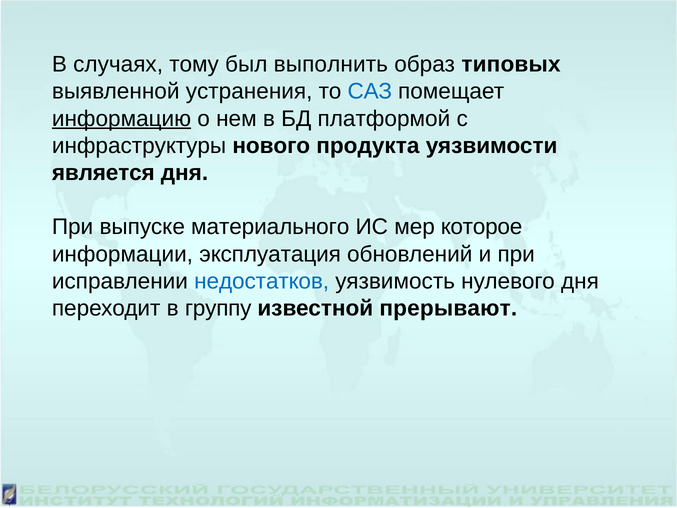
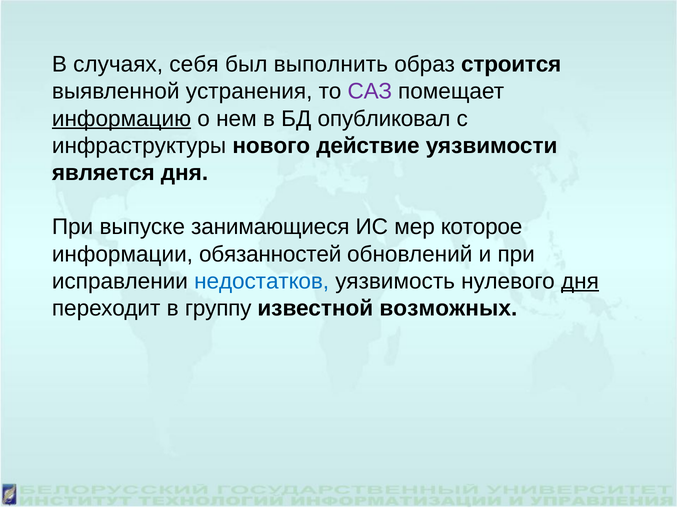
тому: тому -> себя (194, 64)
типовых: типовых -> строится (511, 64)
САЗ colour: blue -> purple (370, 91)
платформой: платформой -> опубликовал (384, 119)
продукта: продукта -> действие (368, 146)
материального: материального -> занимающиеся (270, 227)
эксплуатация: эксплуатация -> обязанностей (270, 254)
дня underline: none -> present (580, 281)
прерывают: прерывают -> возможных (448, 308)
